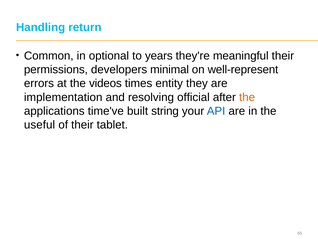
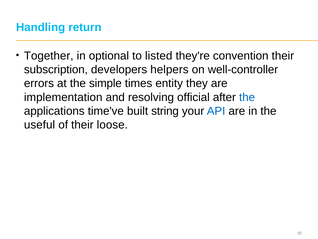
Common: Common -> Together (49, 56)
years: years -> listed (159, 56)
meaningful: meaningful -> convention (241, 56)
permissions: permissions -> subscription (56, 69)
minimal: minimal -> helpers (169, 69)
well-represent: well-represent -> well-controller (243, 69)
videos: videos -> simple (105, 83)
the colour: orange -> blue (247, 97)
tablet: tablet -> loose (112, 125)
